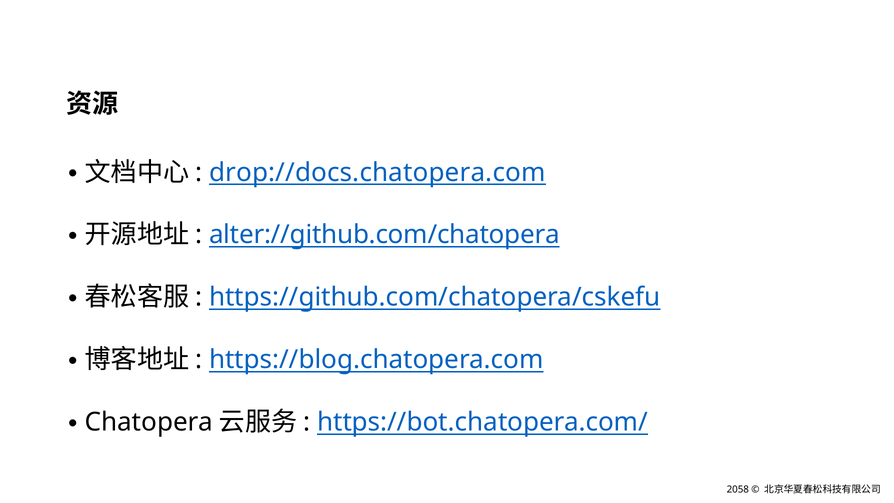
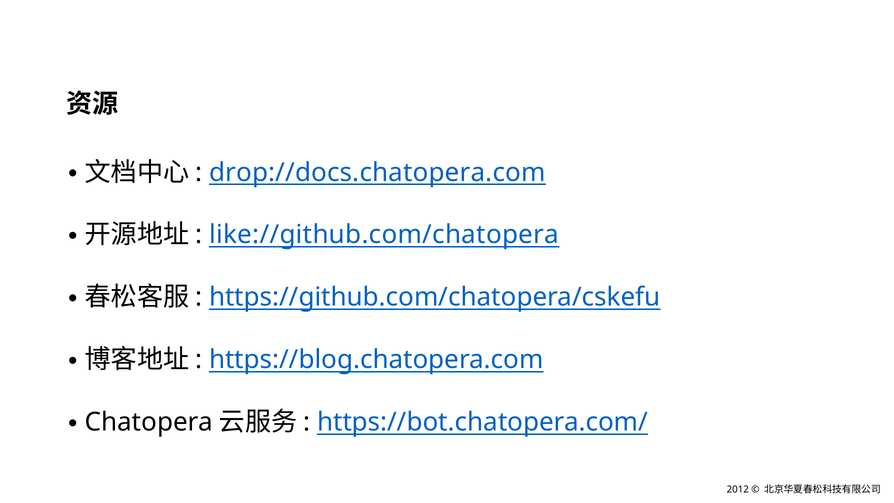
alter://github.com/chatopera: alter://github.com/chatopera -> like://github.com/chatopera (384, 235)
2058: 2058 -> 2012 (738, 490)
